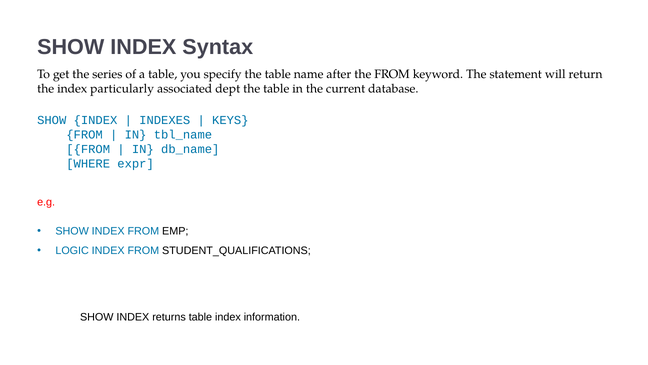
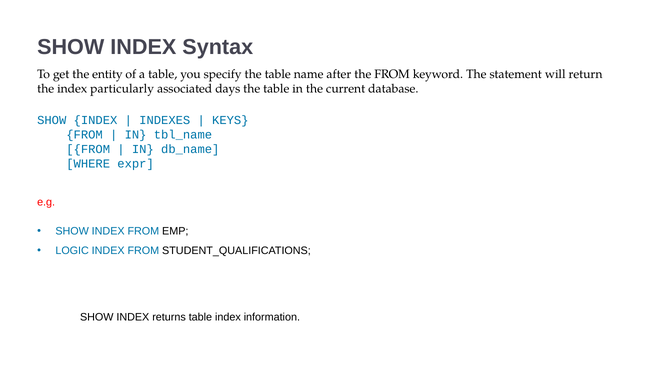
series: series -> entity (107, 74)
dept: dept -> days (228, 89)
